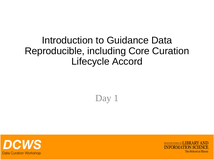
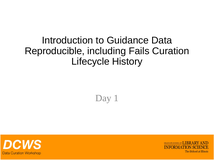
Core: Core -> Fails (139, 51)
Accord: Accord -> History (127, 62)
